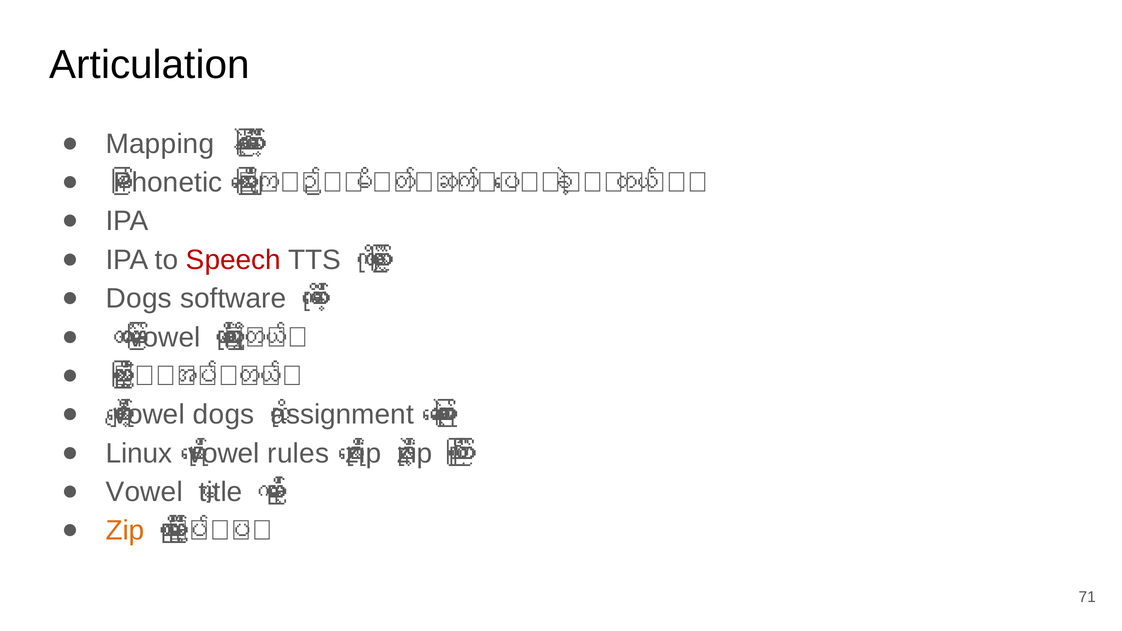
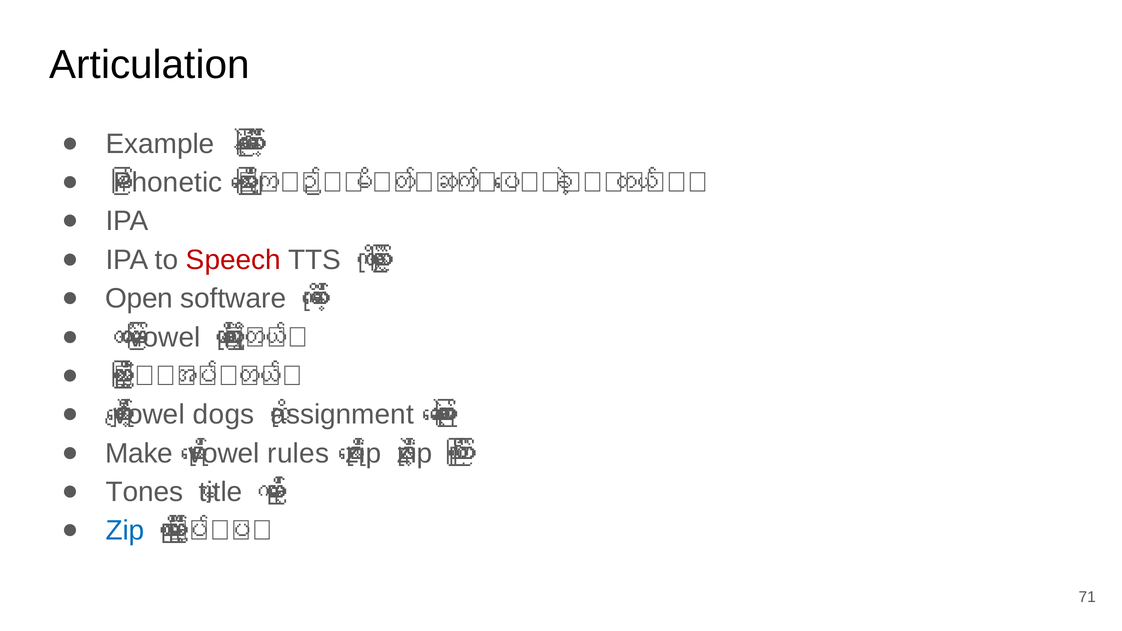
Mapping: Mapping -> Example (160, 144)
Dogs: Dogs -> Open (139, 299)
Linux: Linux -> Make (139, 453)
Vowel: Vowel -> Tones (144, 492)
Zip colour: orange -> blue (125, 531)
